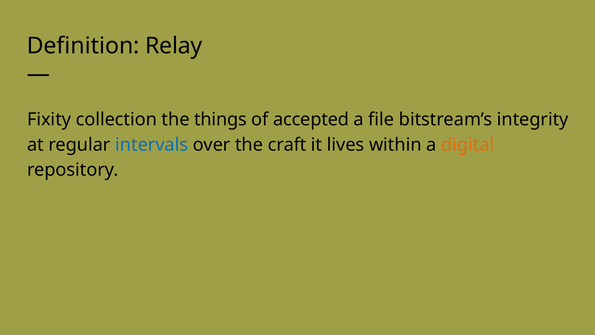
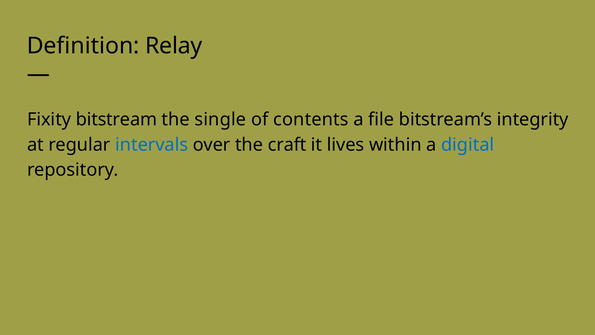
collection: collection -> bitstream (116, 120)
things: things -> single (220, 120)
accepted: accepted -> contents (311, 120)
digital colour: orange -> blue (468, 145)
